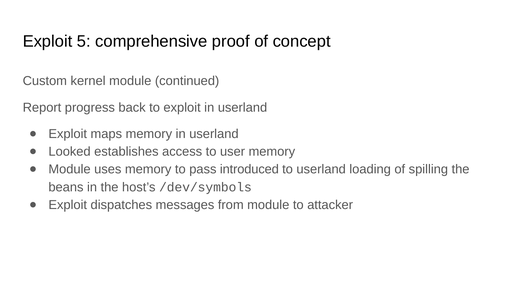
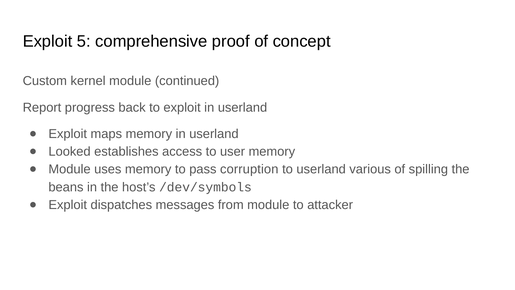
introduced: introduced -> corruption (249, 169)
loading: loading -> various (370, 169)
